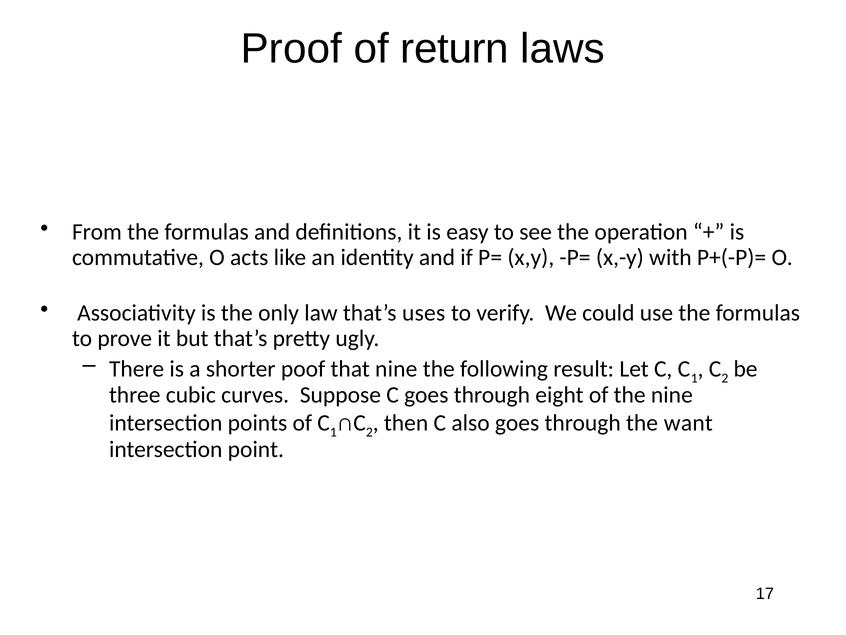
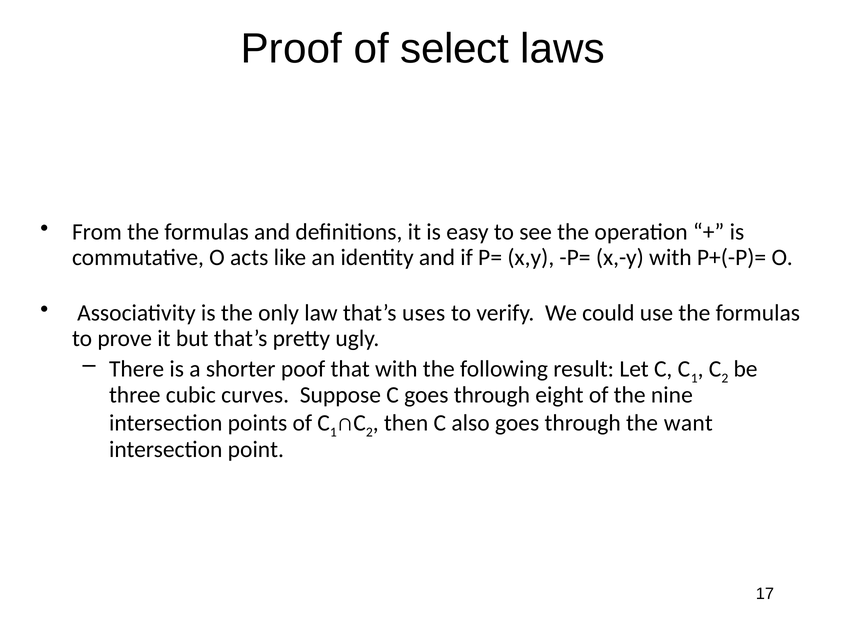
return: return -> select (455, 49)
that nine: nine -> with (396, 369)
